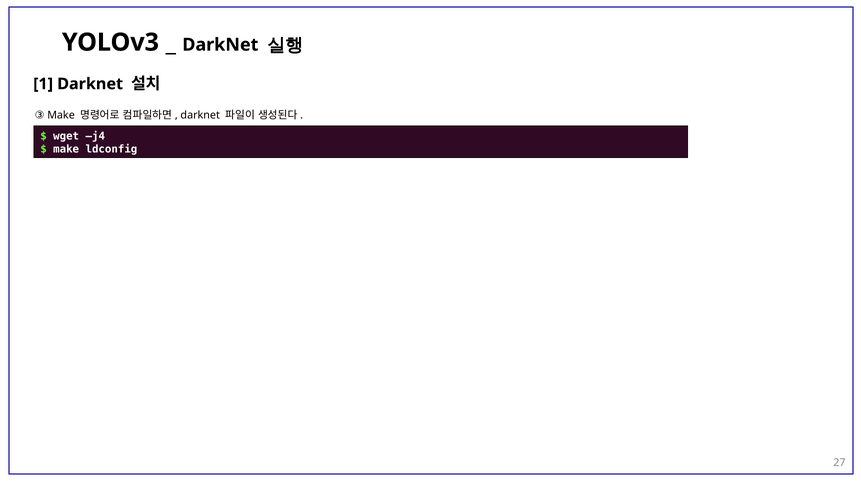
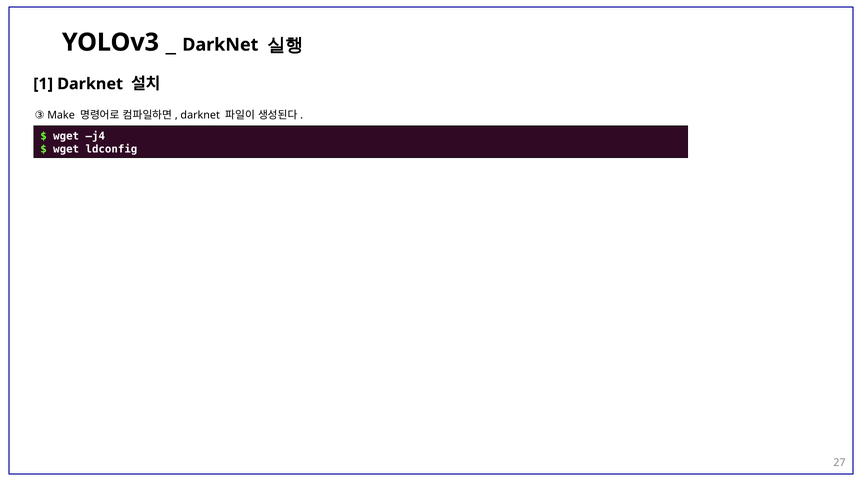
make: make -> wget (66, 149)
